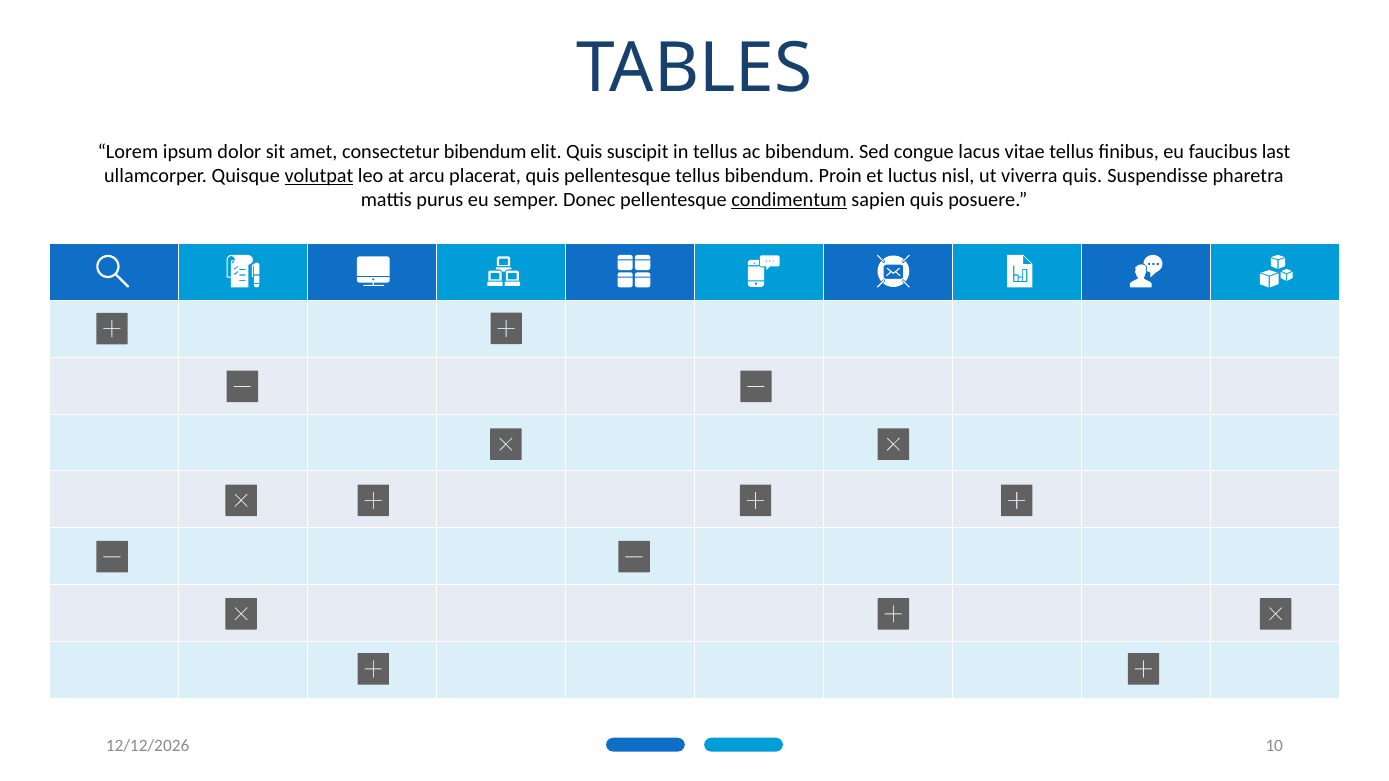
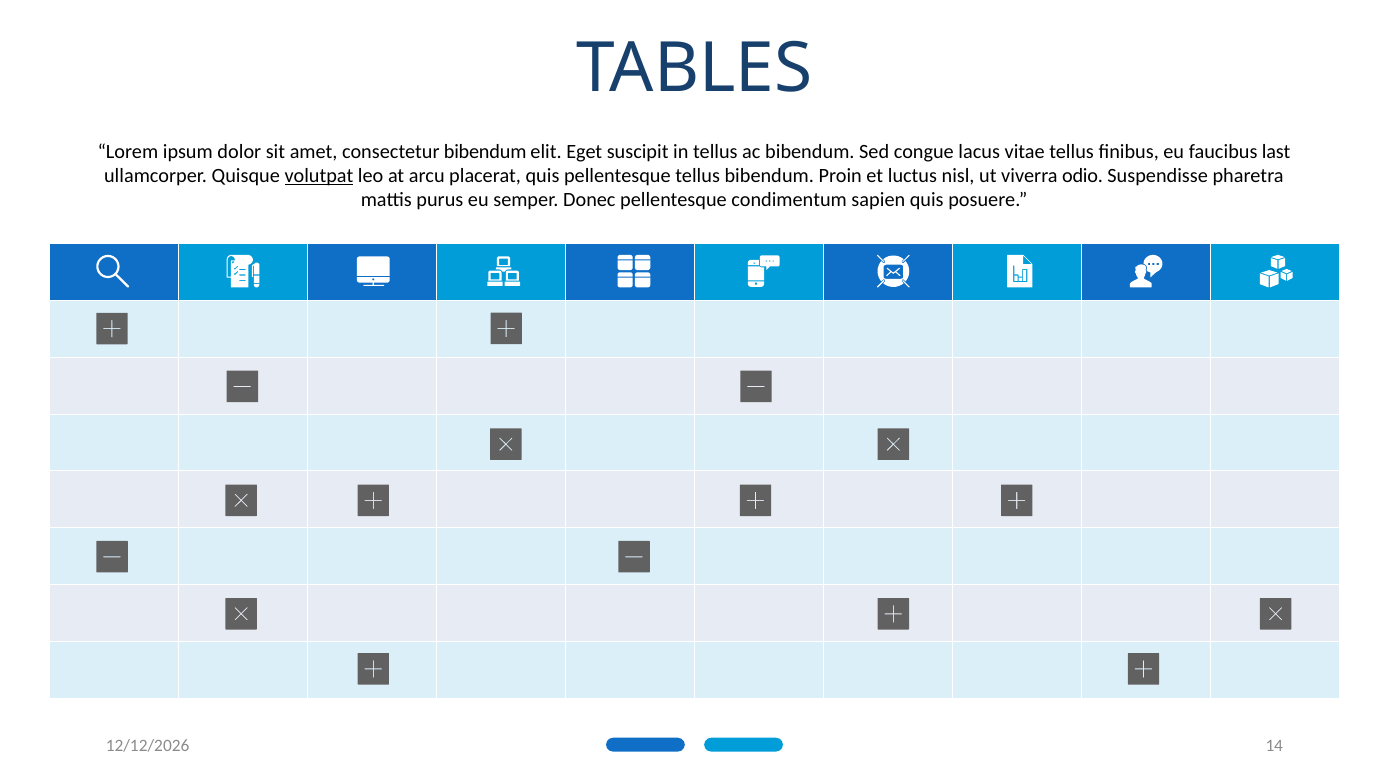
elit Quis: Quis -> Eget (584, 152)
viverra quis: quis -> odio (1083, 176)
condimentum underline: present -> none (789, 200)
10: 10 -> 14 (1274, 746)
